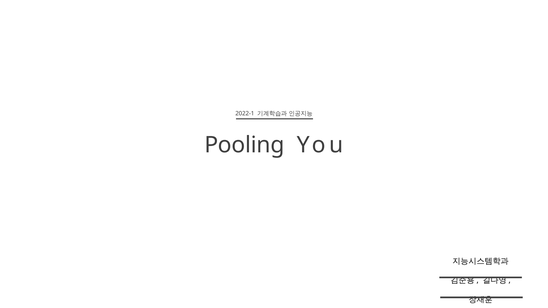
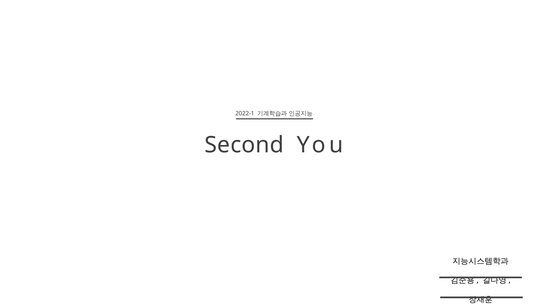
Pooling: Pooling -> Second (244, 145)
